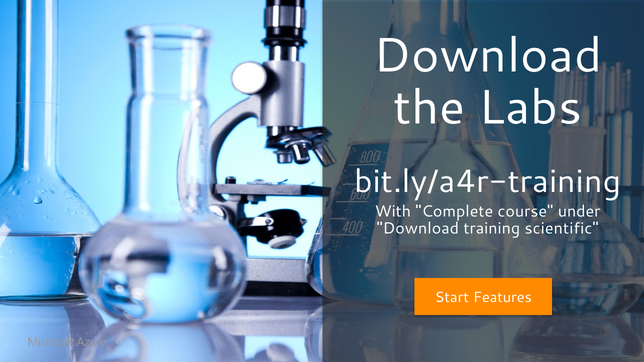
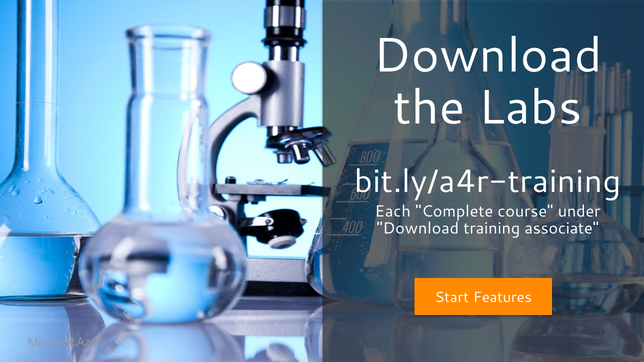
With: With -> Each (393, 211)
scientific: scientific -> associate (562, 229)
